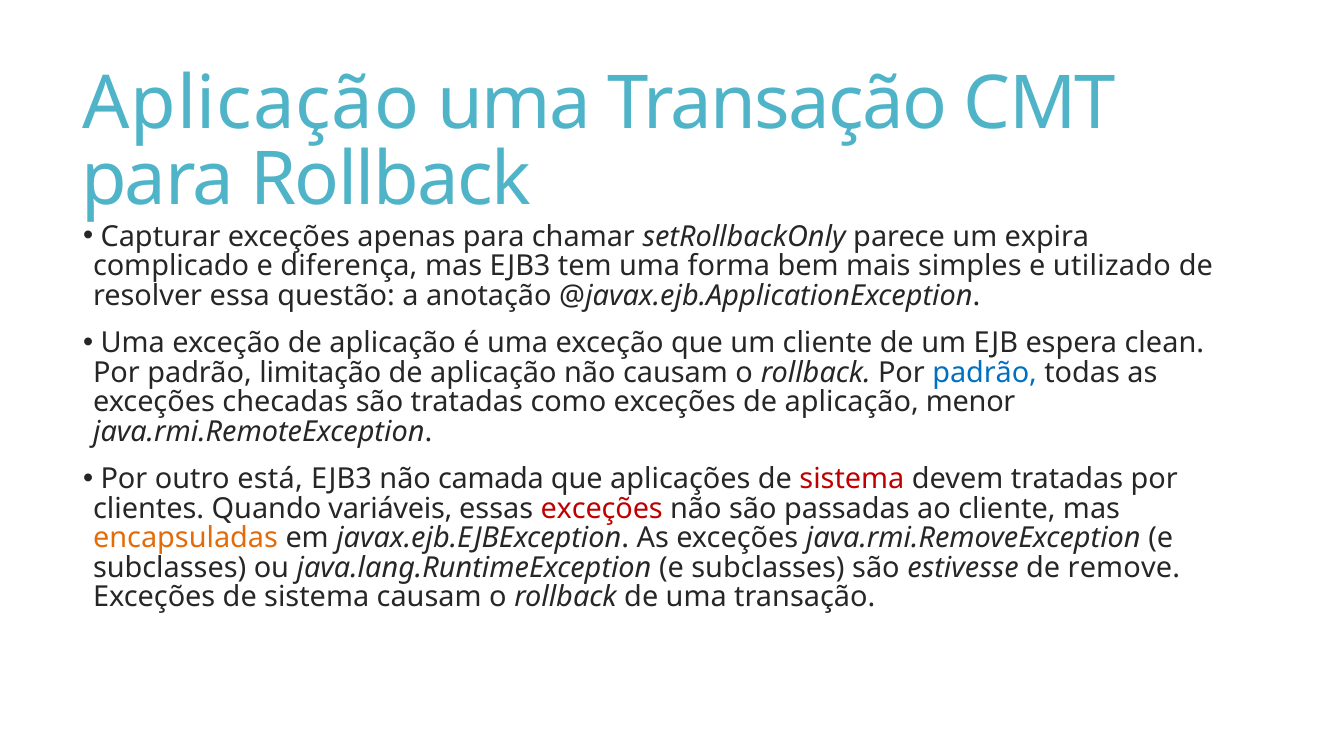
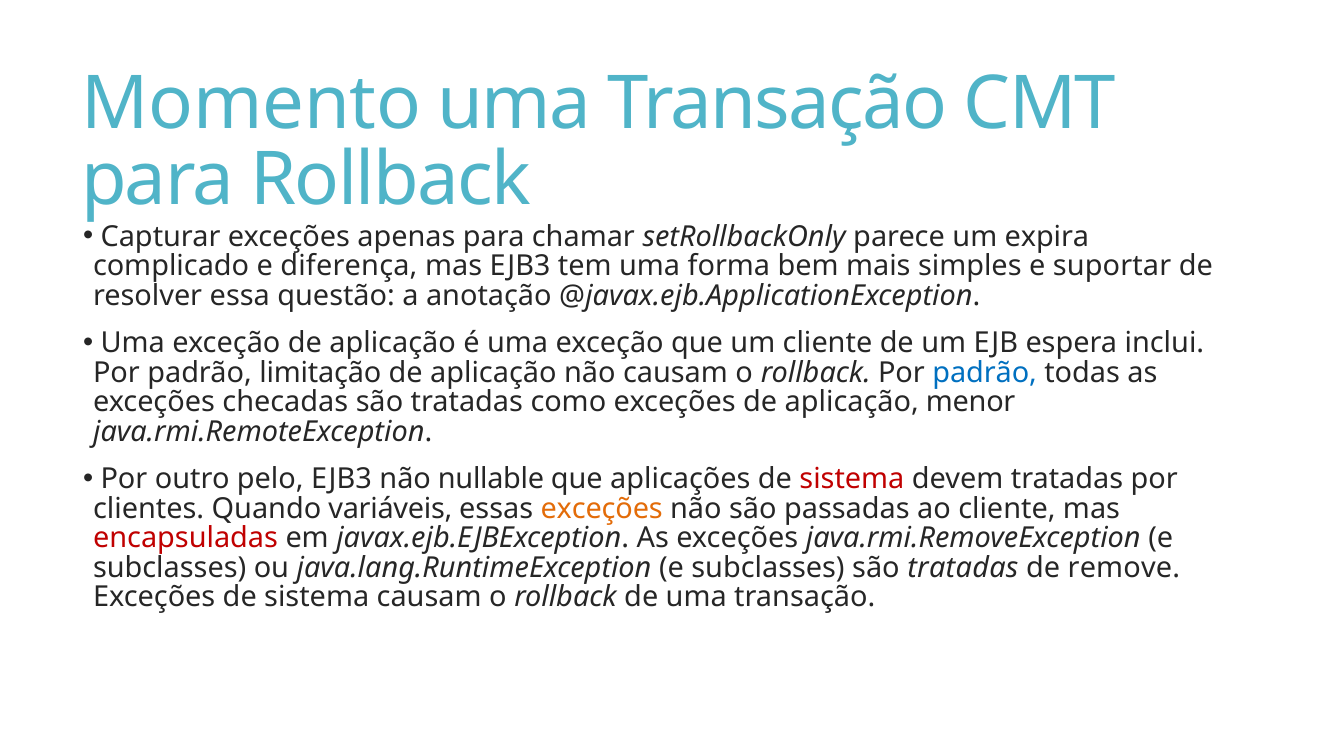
Aplicação: Aplicação -> Momento (251, 104)
utilizado: utilizado -> suportar (1112, 266)
clean: clean -> inclui (1164, 343)
está: está -> pelo (270, 479)
camada: camada -> nullable (491, 479)
exceções colour: red -> orange (602, 508)
encapsuladas colour: orange -> red (186, 538)
subclasses são estivesse: estivesse -> tratadas (963, 567)
